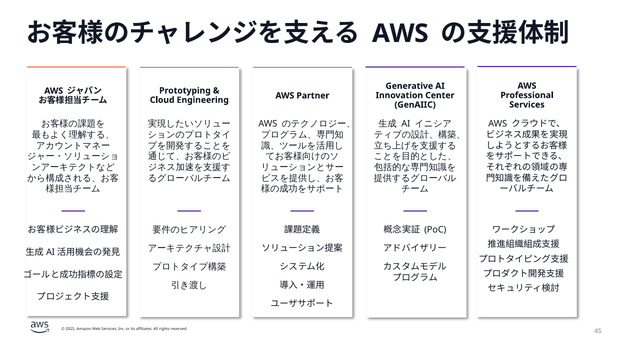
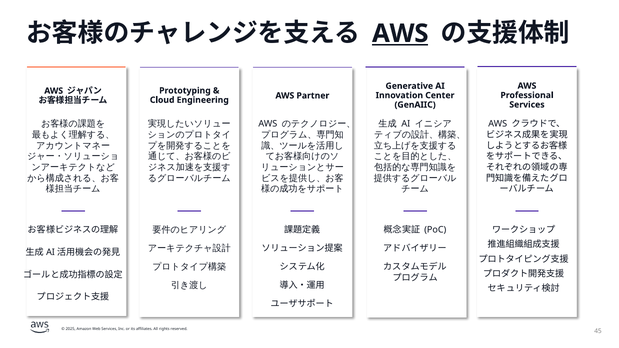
AWS underline: none -> present (400, 34)
